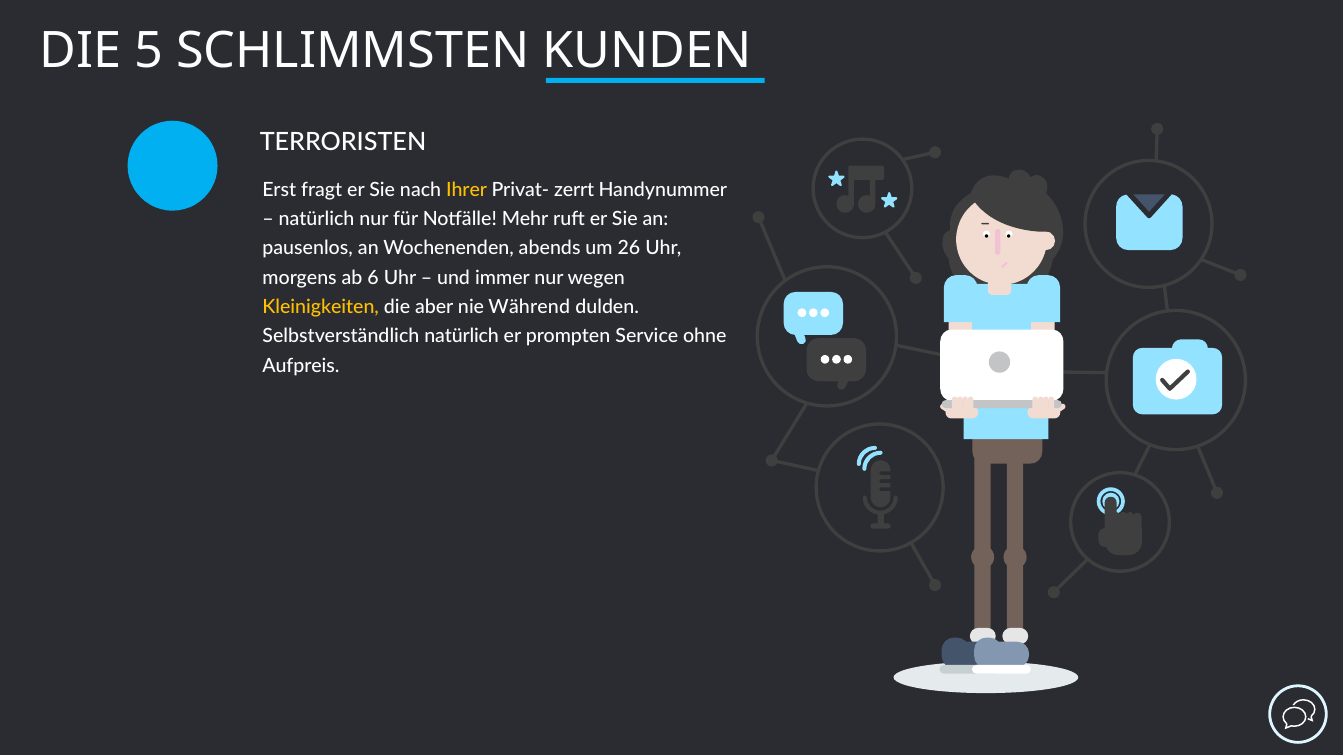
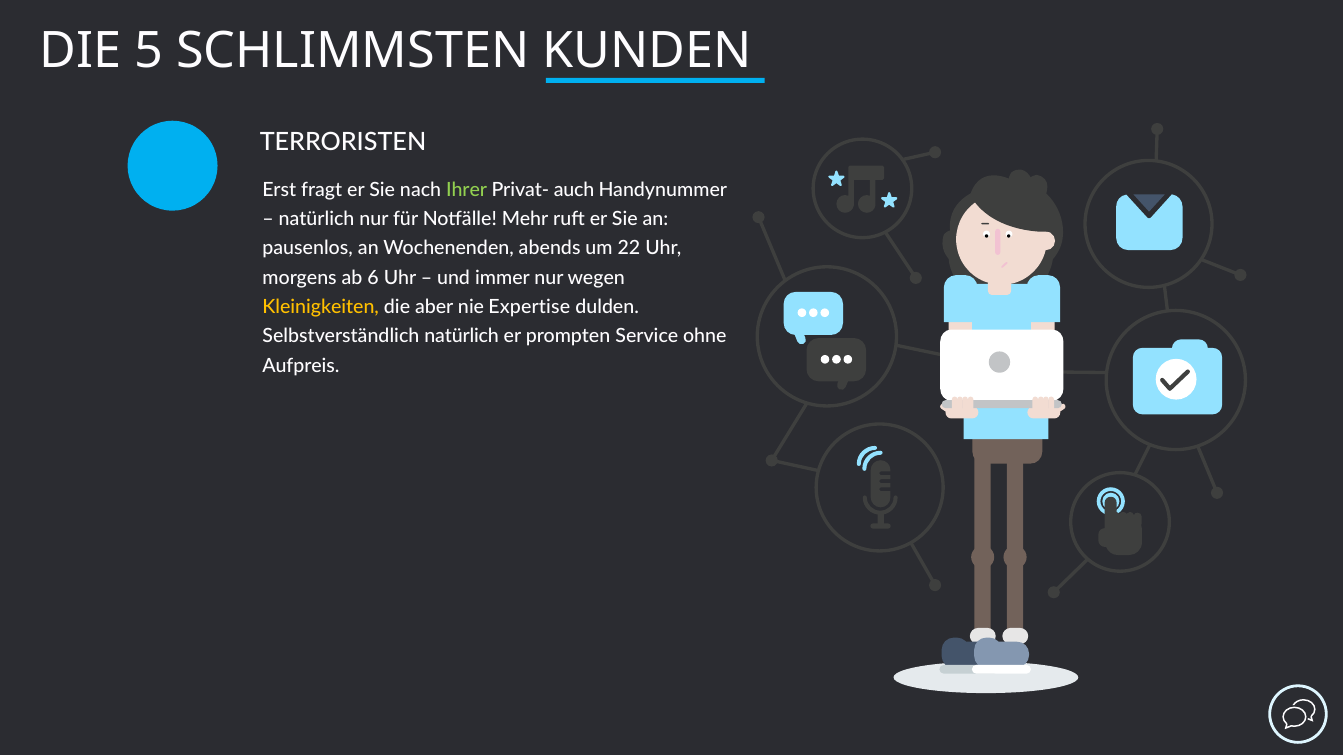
Ihrer colour: yellow -> light green (467, 190)
zerrt: zerrt -> auch (574, 190)
26: 26 -> 22 (629, 248)
Während: Während -> Expertise (529, 307)
